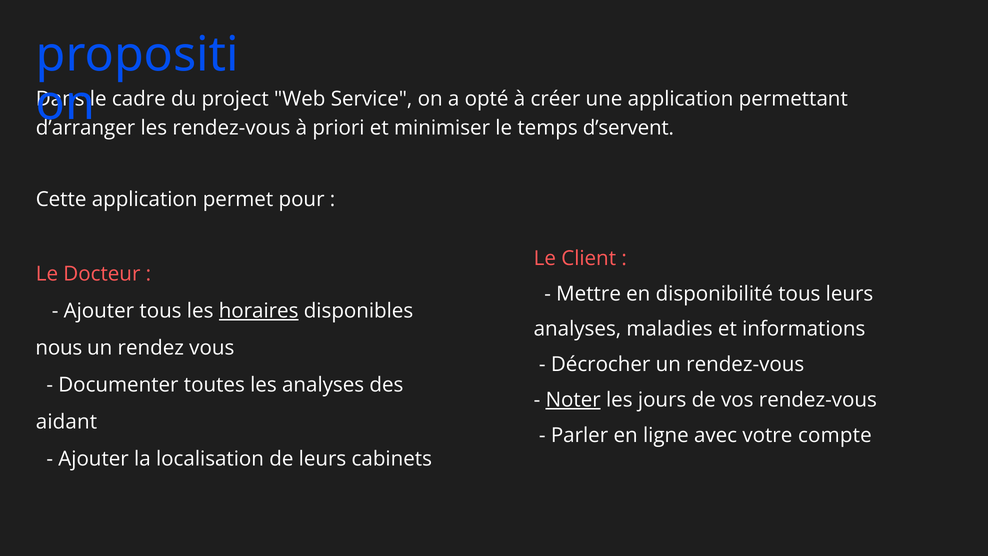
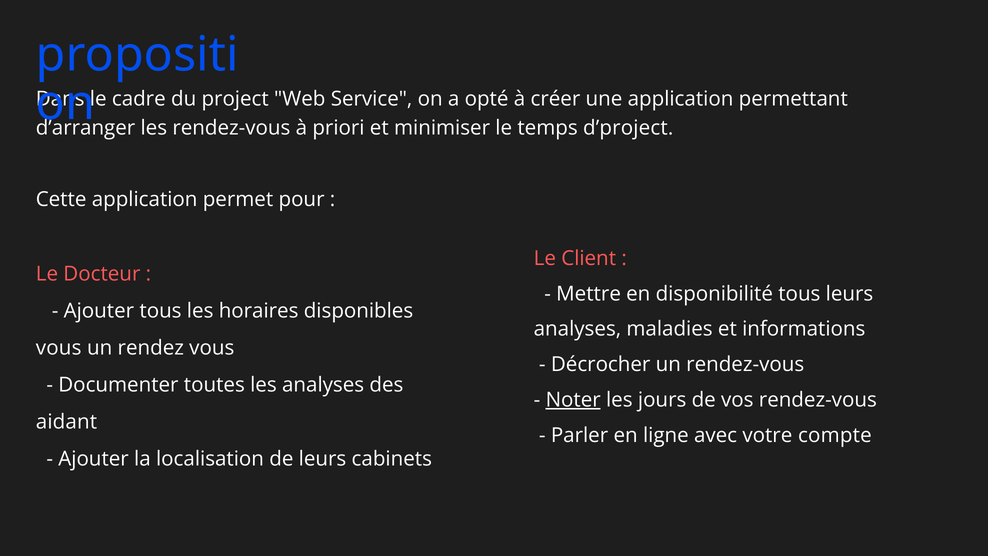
d’servent: d’servent -> d’project (628, 128)
horaires underline: present -> none (259, 311)
nous: nous -> vous (59, 348)
